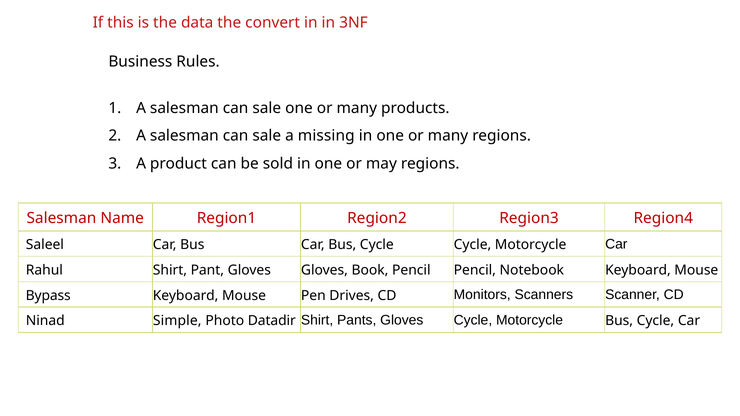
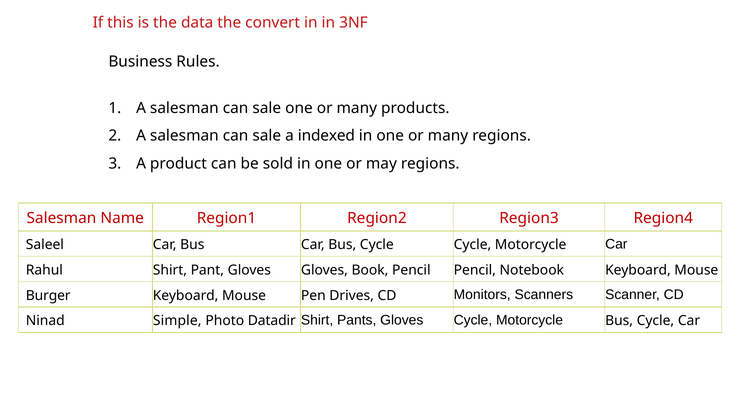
missing: missing -> indexed (326, 136)
Bypass: Bypass -> Burger (48, 296)
